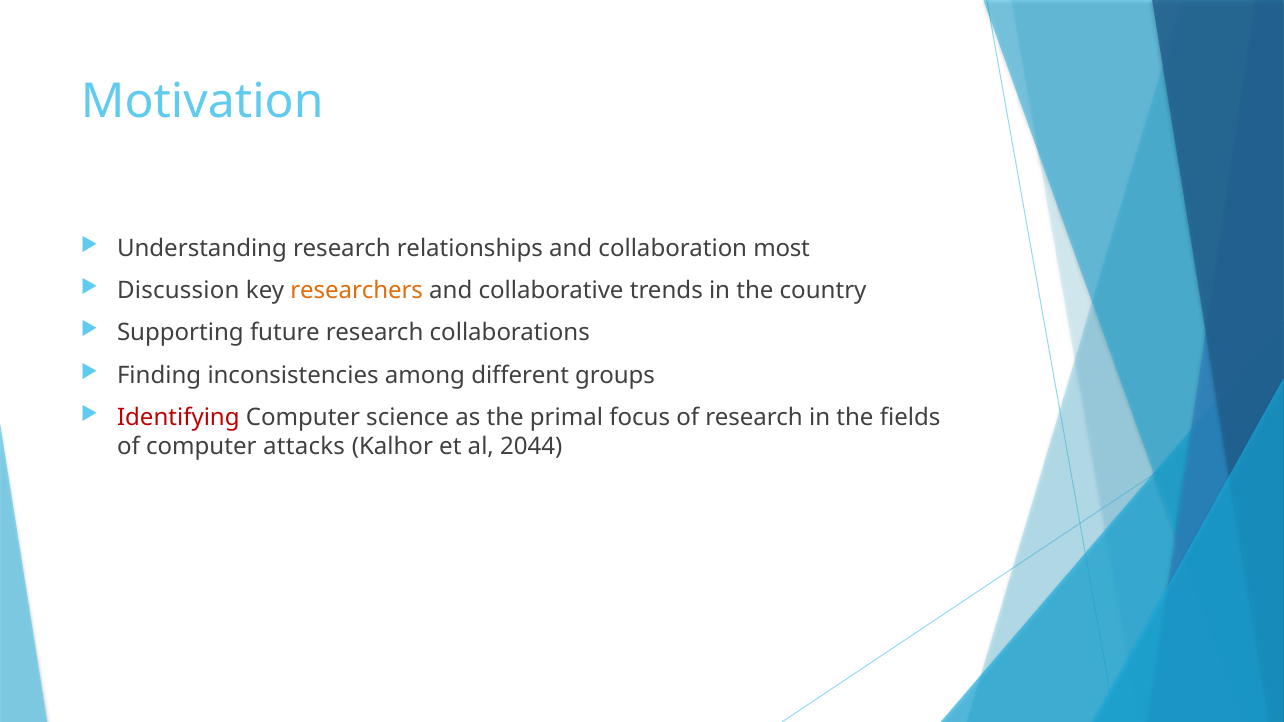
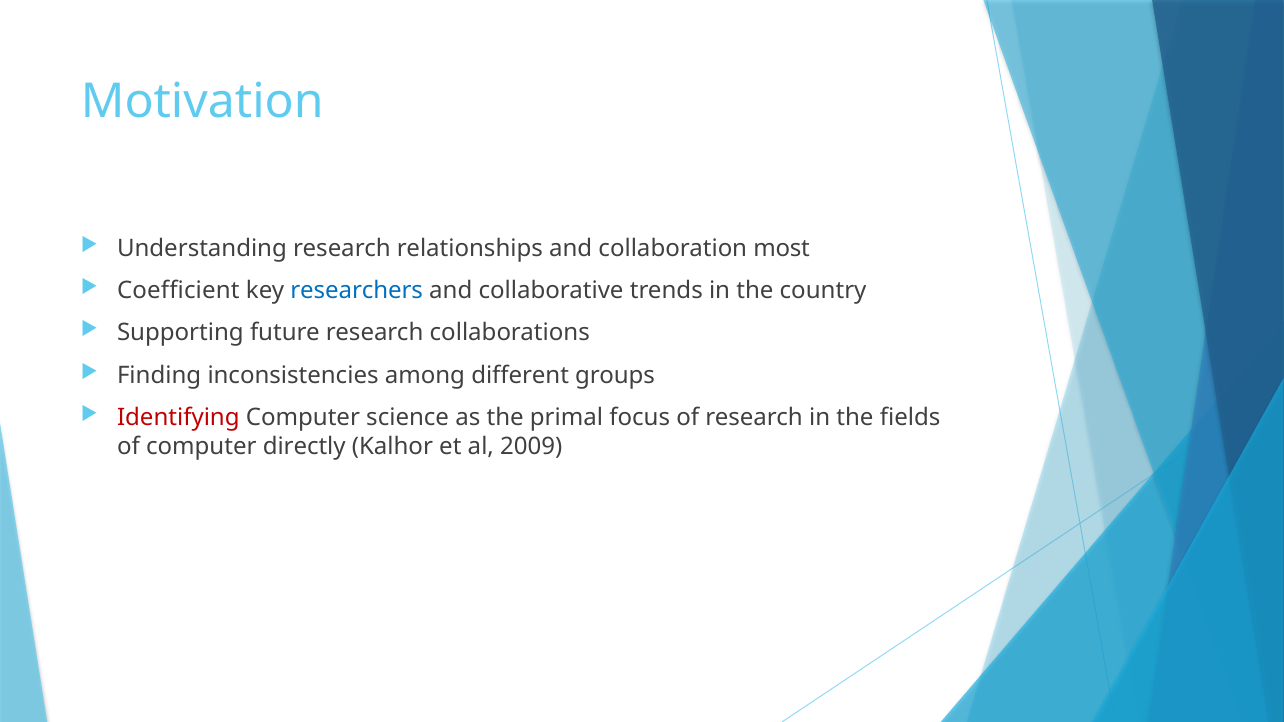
Discussion: Discussion -> Coefficient (178, 291)
researchers colour: orange -> blue (357, 291)
attacks: attacks -> directly (304, 446)
2044: 2044 -> 2009 (531, 446)
